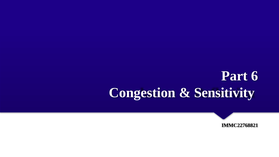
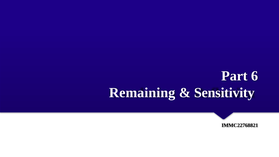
Congestion: Congestion -> Remaining (142, 93)
